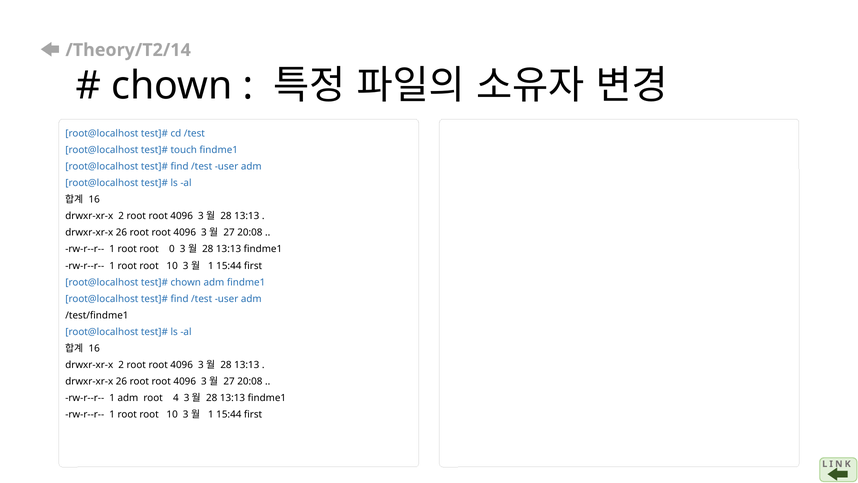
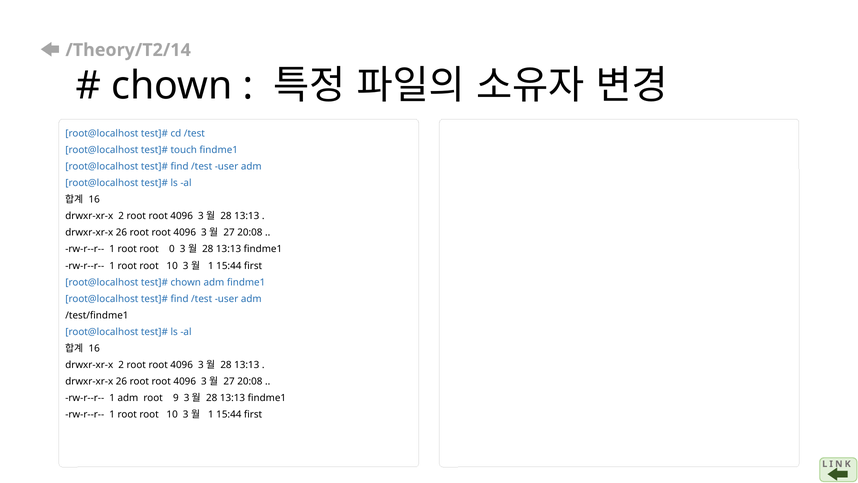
4: 4 -> 9 (176, 398)
